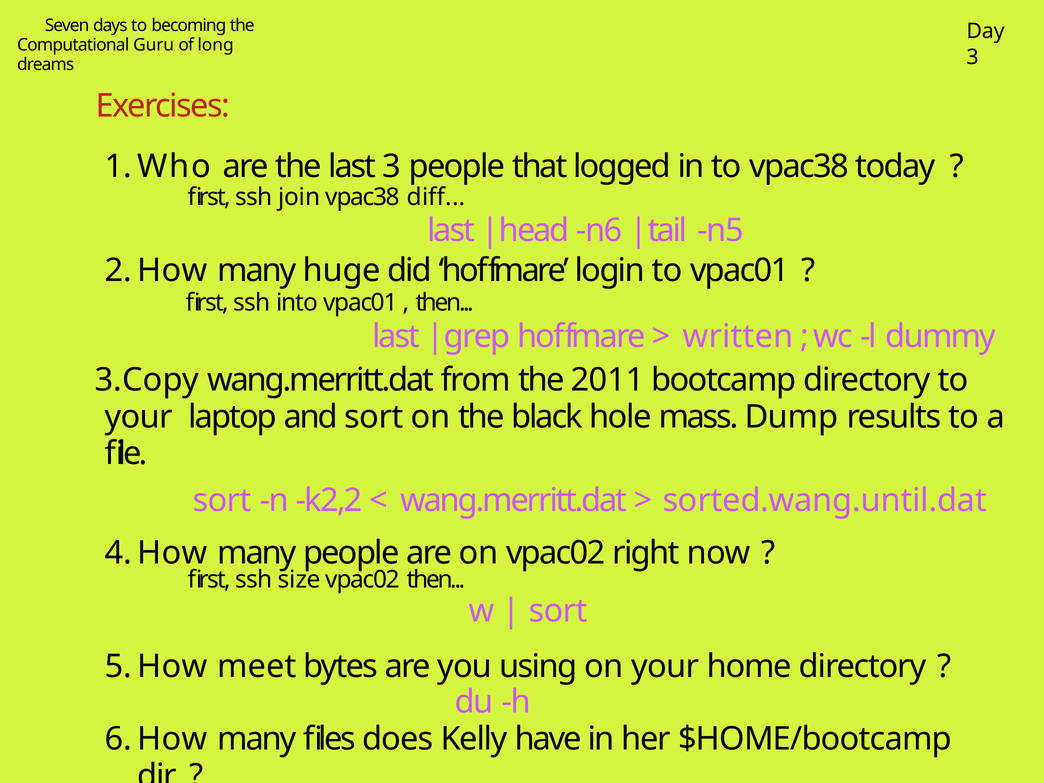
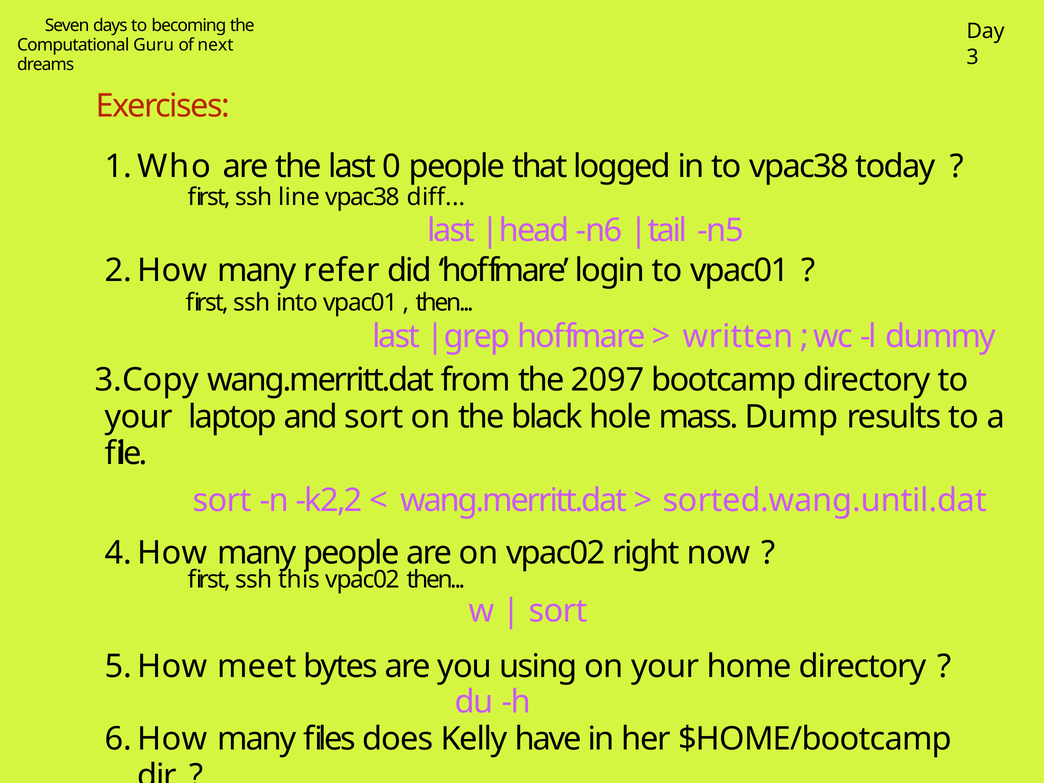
long: long -> next (215, 45)
last 3: 3 -> 0 (392, 167)
join: join -> line (299, 197)
huge: huge -> refer (342, 271)
2011: 2011 -> 2097 (607, 380)
size: size -> this (299, 580)
